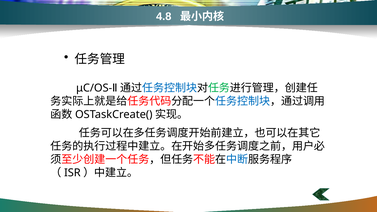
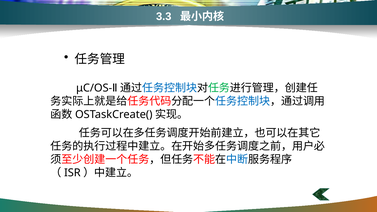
4.8: 4.8 -> 3.3 (164, 17)
